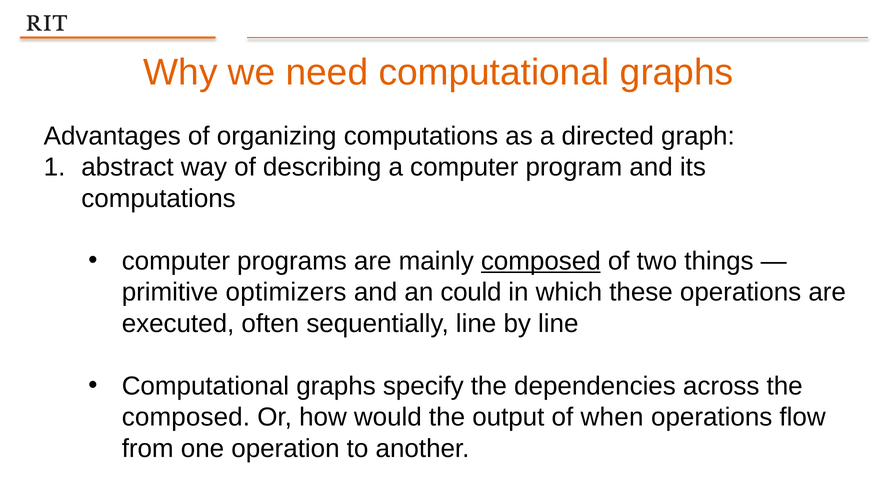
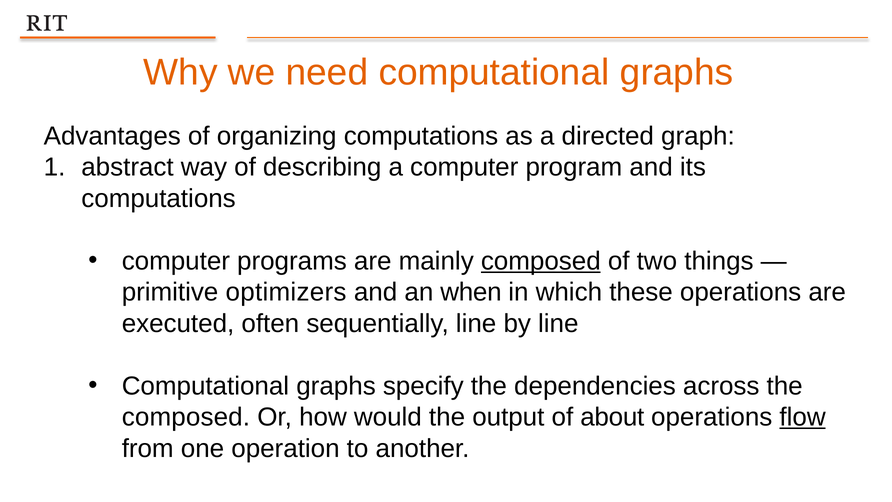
could: could -> when (471, 292)
when: when -> about (612, 417)
flow underline: none -> present (803, 417)
